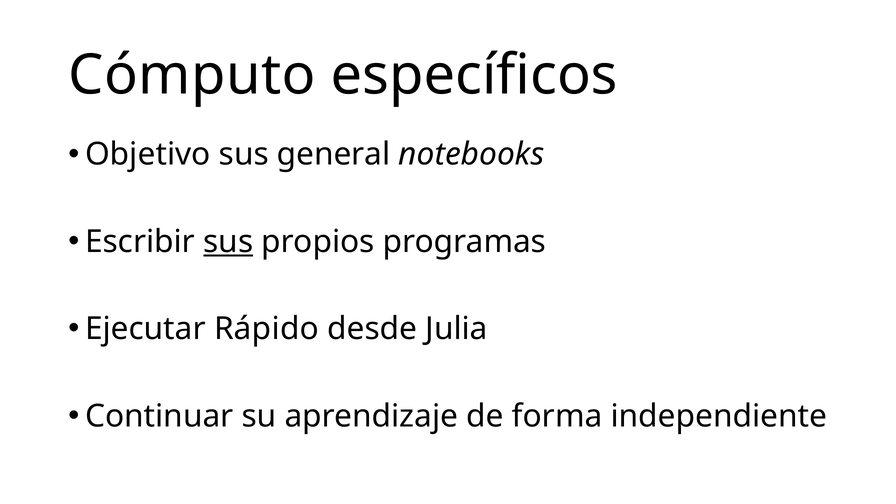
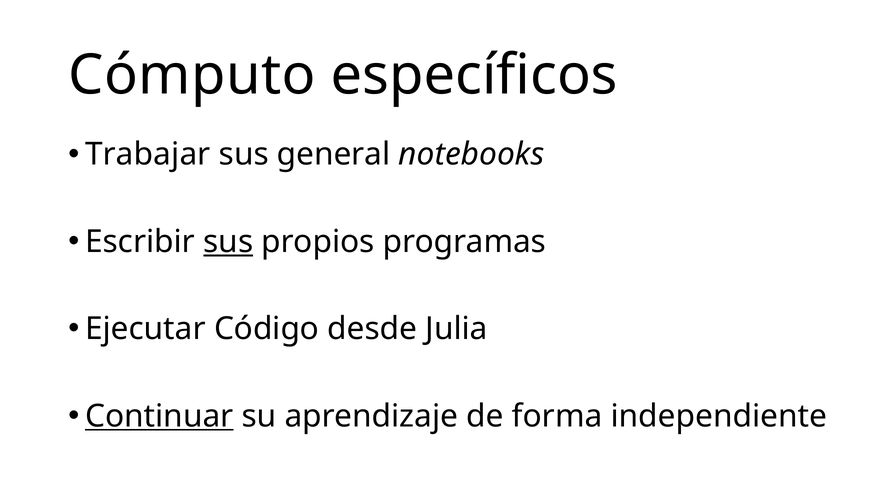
Objetivo: Objetivo -> Trabajar (148, 154)
Rápido: Rápido -> Código (267, 329)
Continuar underline: none -> present (159, 416)
